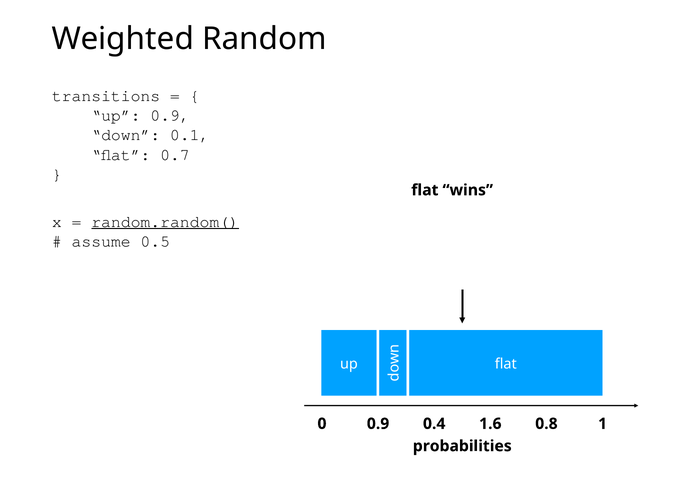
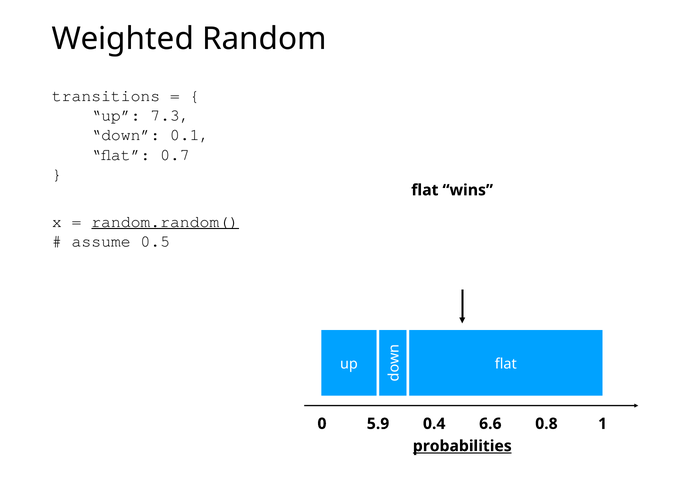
up 0.9: 0.9 -> 7.3 (170, 116)
0.9: 0.9 -> 5.9 (378, 424)
1.6: 1.6 -> 6.6 (490, 424)
probabilities underline: none -> present (462, 447)
